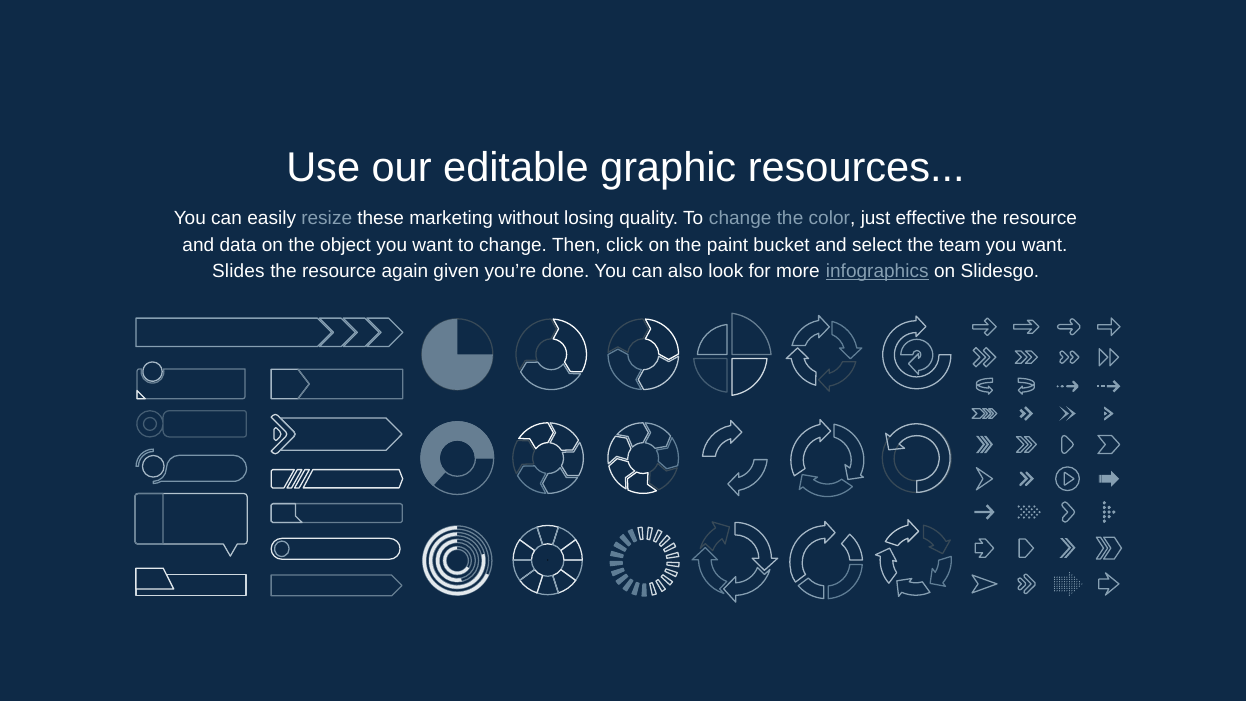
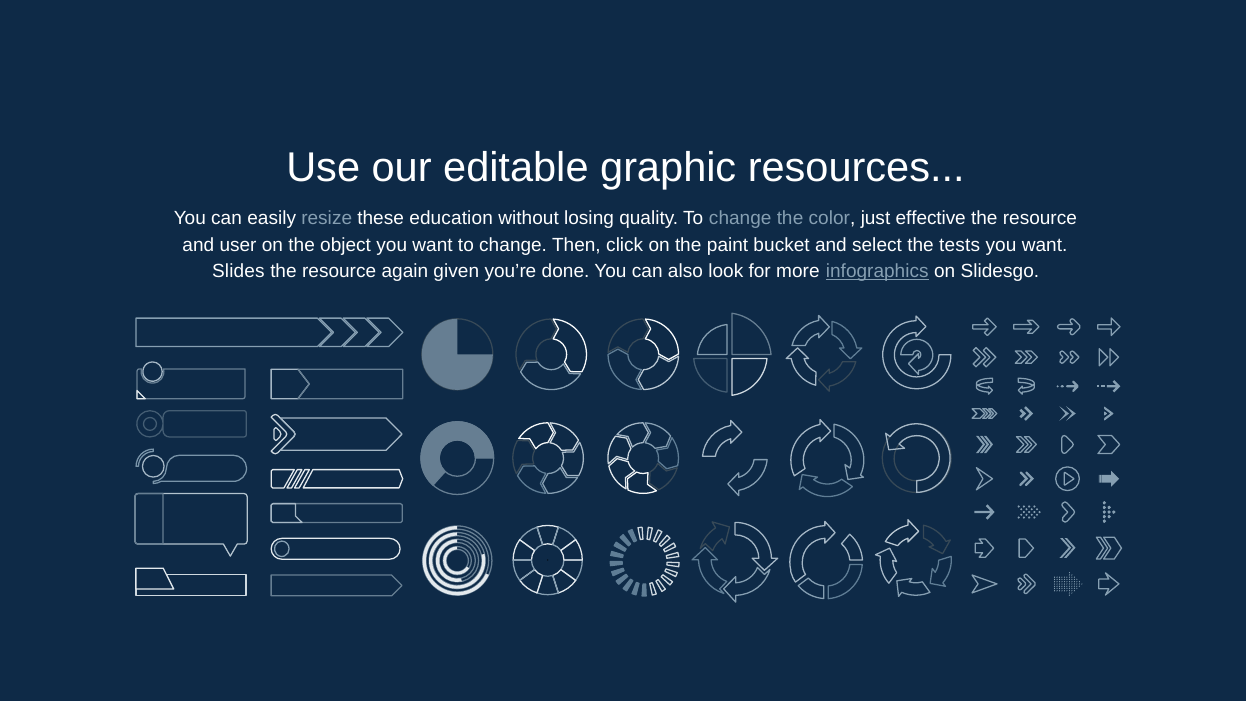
marketing: marketing -> education (451, 219)
data: data -> user (238, 245)
team: team -> tests (960, 245)
